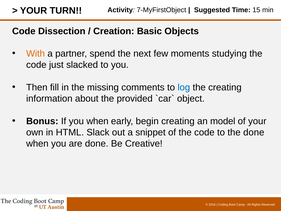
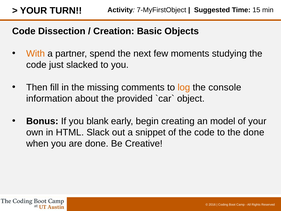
log colour: blue -> orange (184, 87)
the creating: creating -> console (225, 87)
you when: when -> blank (97, 121)
